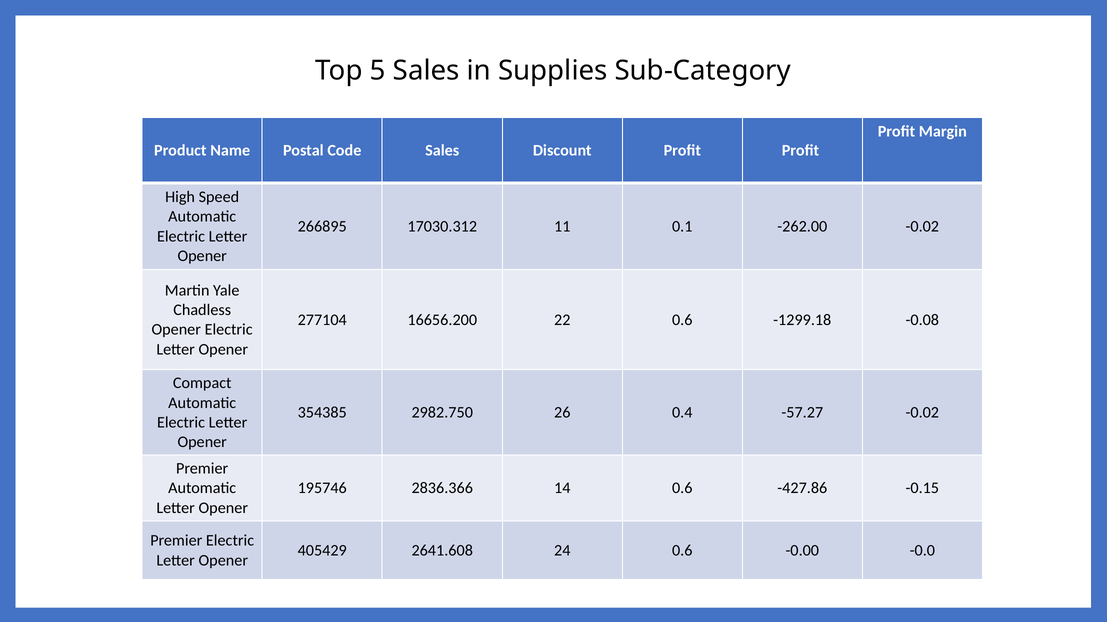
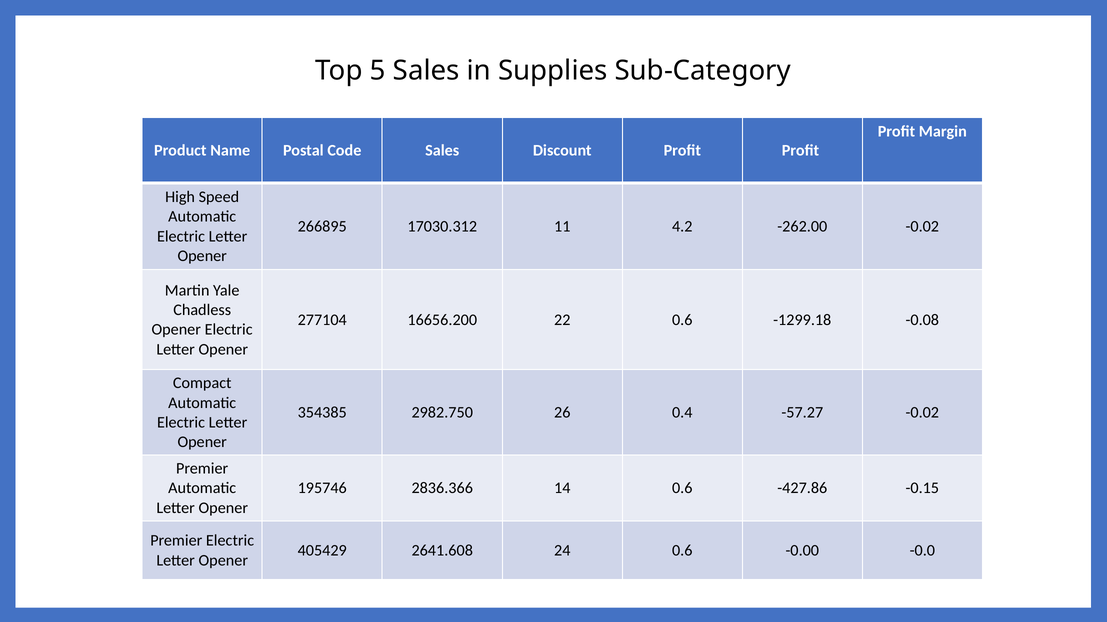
0.1: 0.1 -> 4.2 (682, 227)
